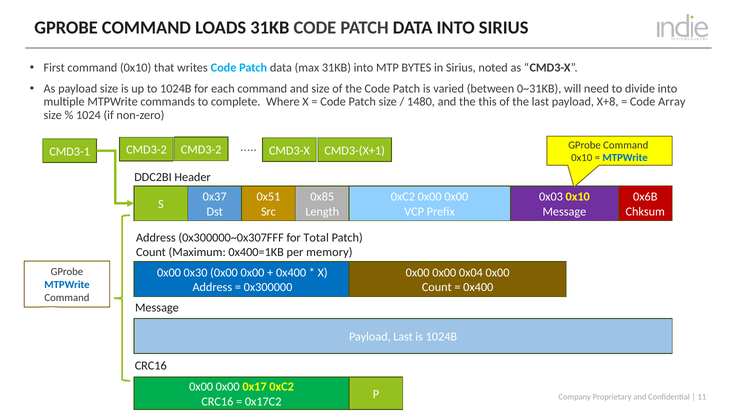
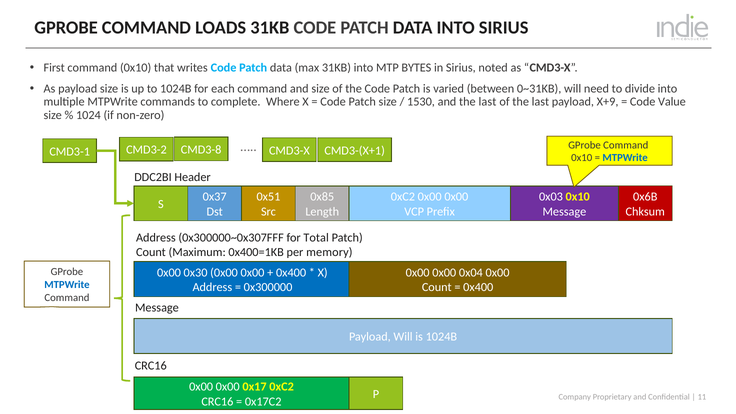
1480: 1480 -> 1530 (421, 102)
and the this: this -> last (487, 102)
X+8: X+8 -> X+9 (608, 102)
Array: Array -> Value (672, 102)
CMD3-2 CMD3-2: CMD3-2 -> CMD3-8 (201, 150)
Payload Last: Last -> Will (403, 337)
